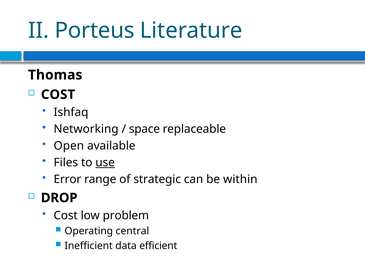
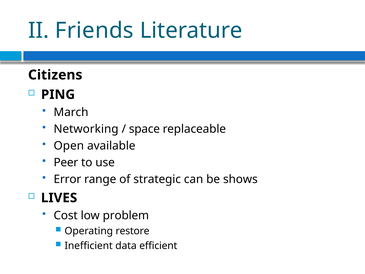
Porteus: Porteus -> Friends (94, 30)
Thomas: Thomas -> Citizens (55, 75)
COST: COST -> PING (58, 94)
Ishfaq: Ishfaq -> March (71, 112)
Files: Files -> Peer (66, 162)
use underline: present -> none (105, 162)
within: within -> shows (240, 179)
DROP: DROP -> LIVES (59, 198)
central: central -> restore (133, 231)
